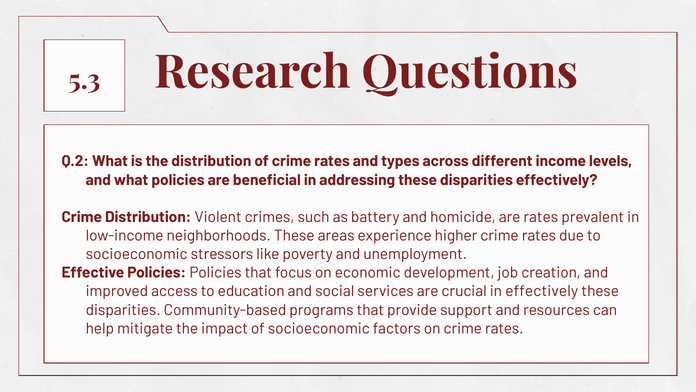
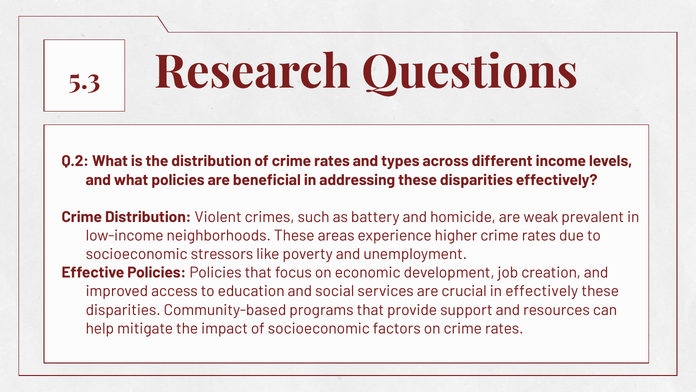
are rates: rates -> weak (541, 217)
